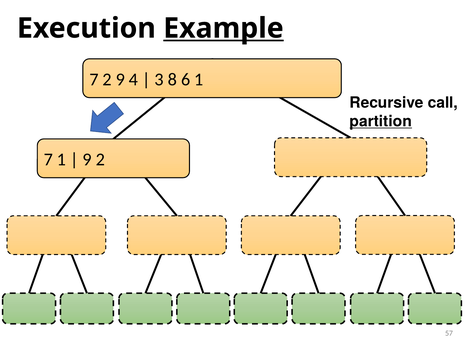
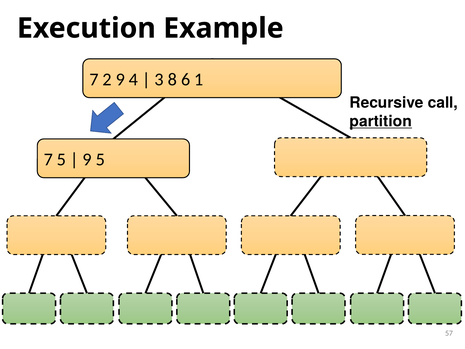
Example underline: present -> none (223, 28)
7 1: 1 -> 5 (62, 159)
9 2: 2 -> 5 (100, 159)
